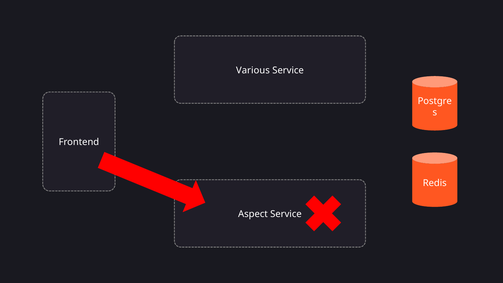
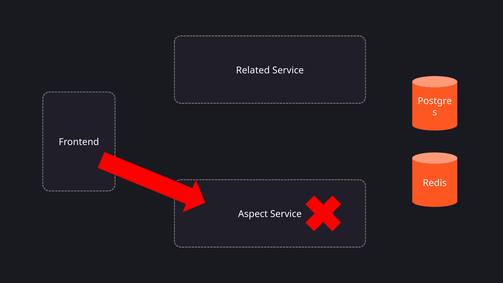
Various: Various -> Related (253, 70)
